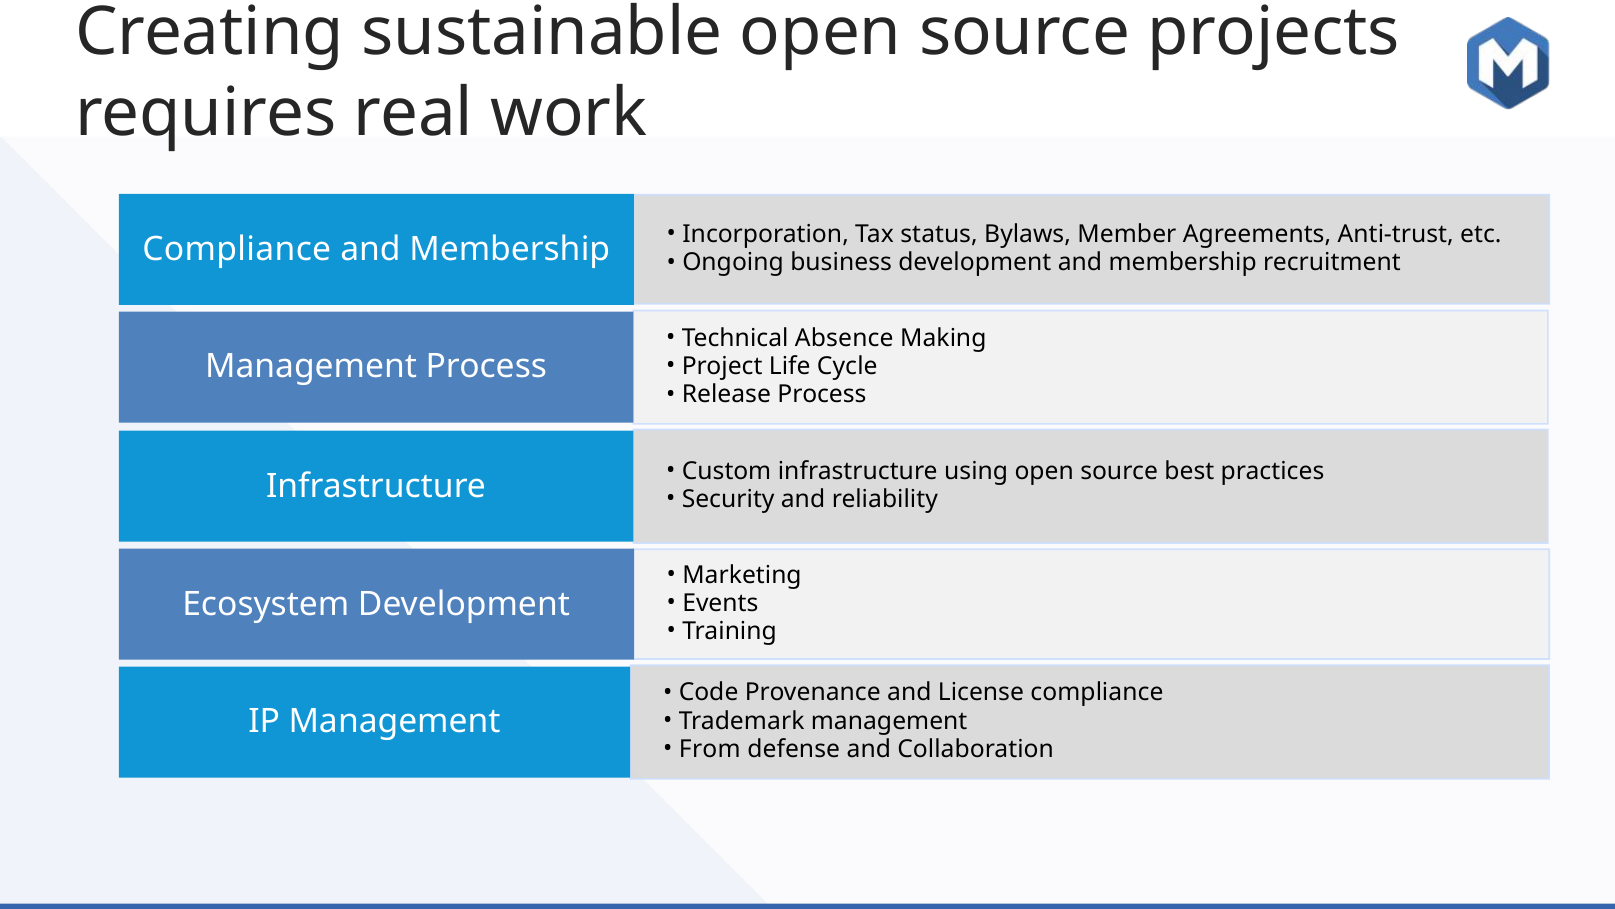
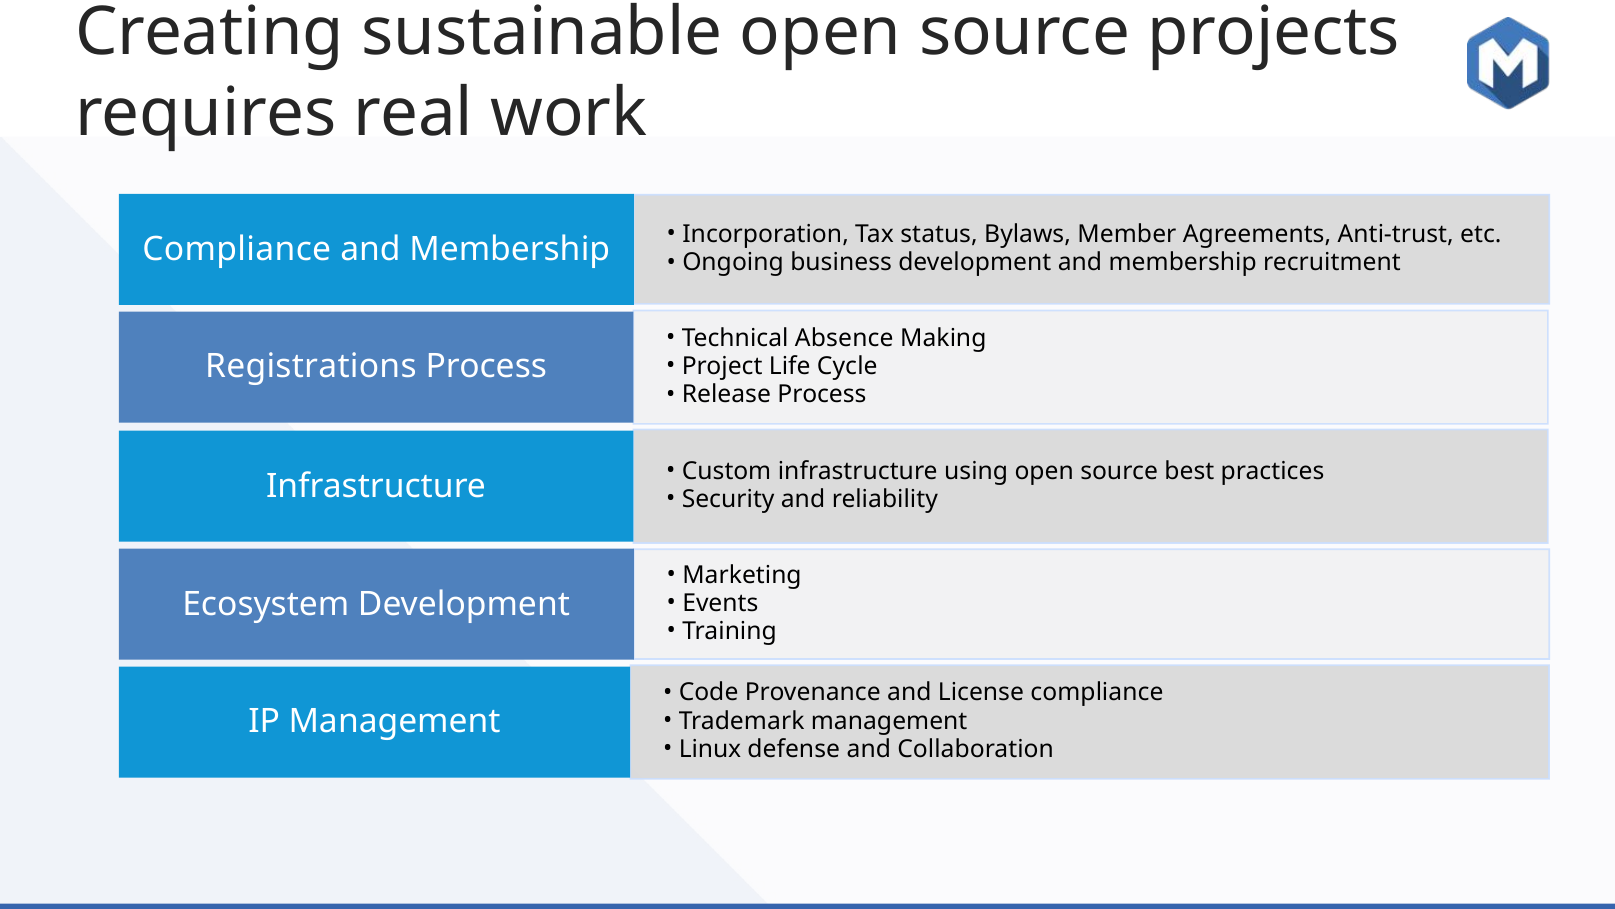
Management: Management -> Registrations (311, 367)
From: From -> Linux (710, 749)
